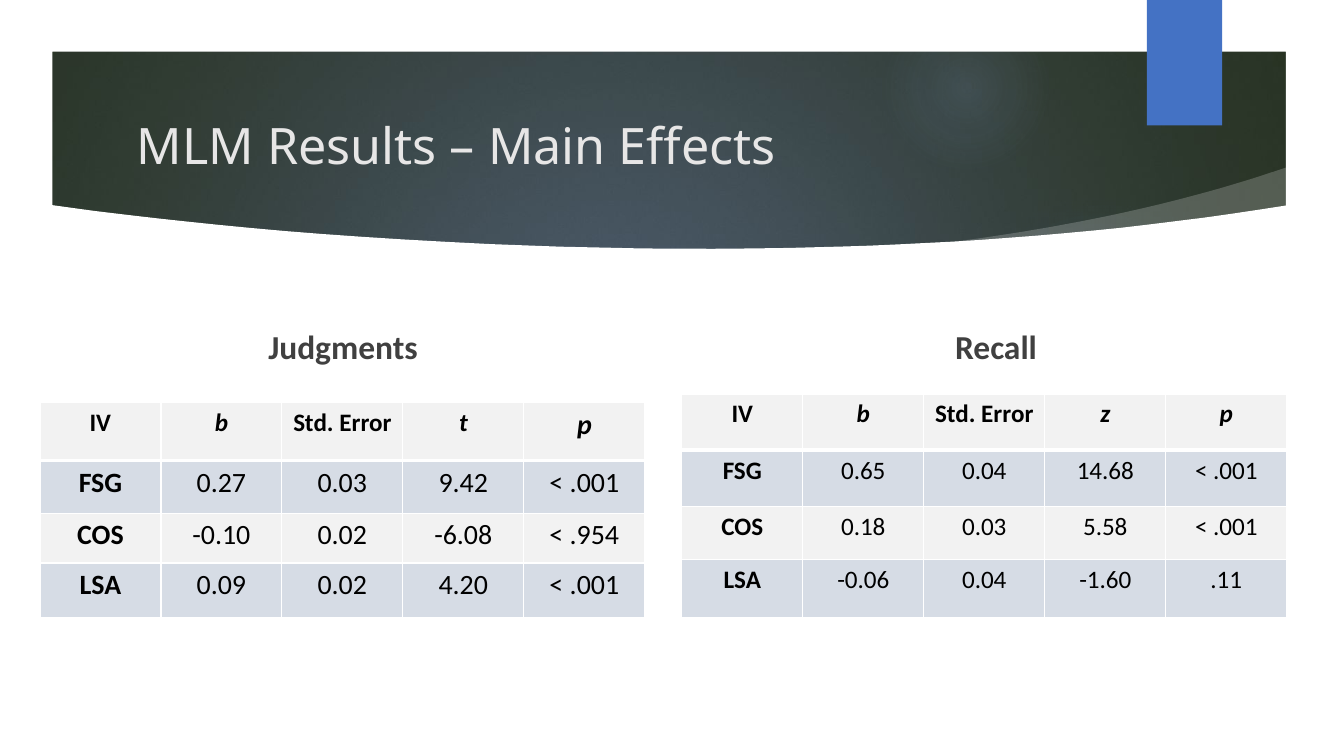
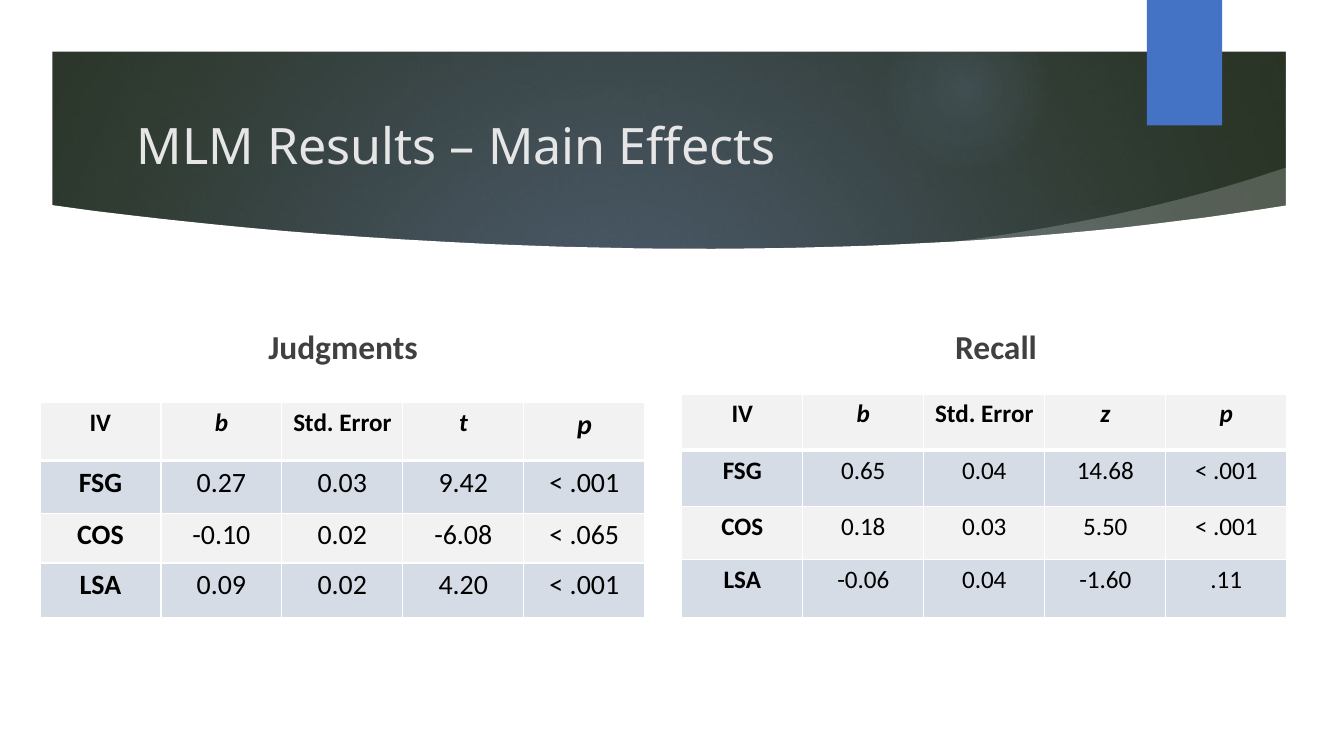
5.58: 5.58 -> 5.50 (1105, 527)
.954: .954 -> .065 (594, 536)
